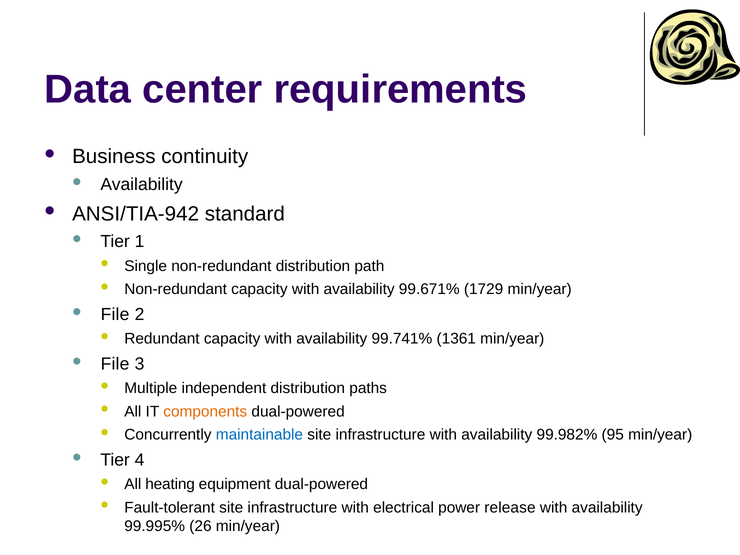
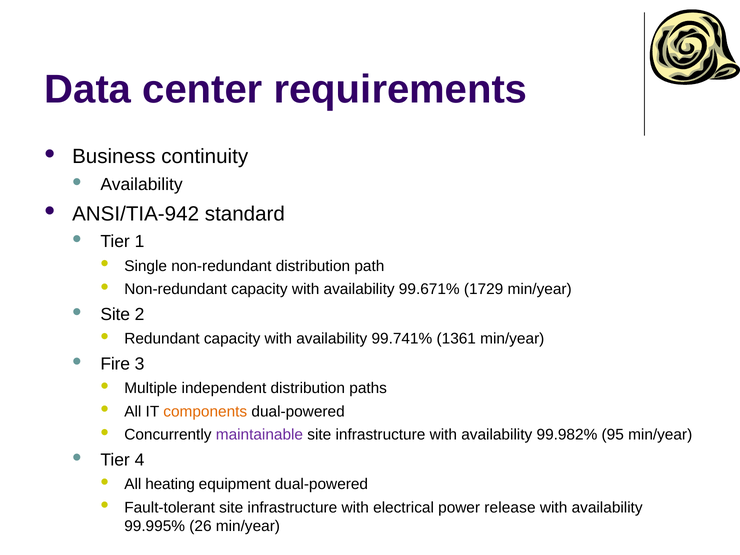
File: File -> Site (115, 314)
File: File -> Fire (115, 364)
maintainable colour: blue -> purple (259, 435)
